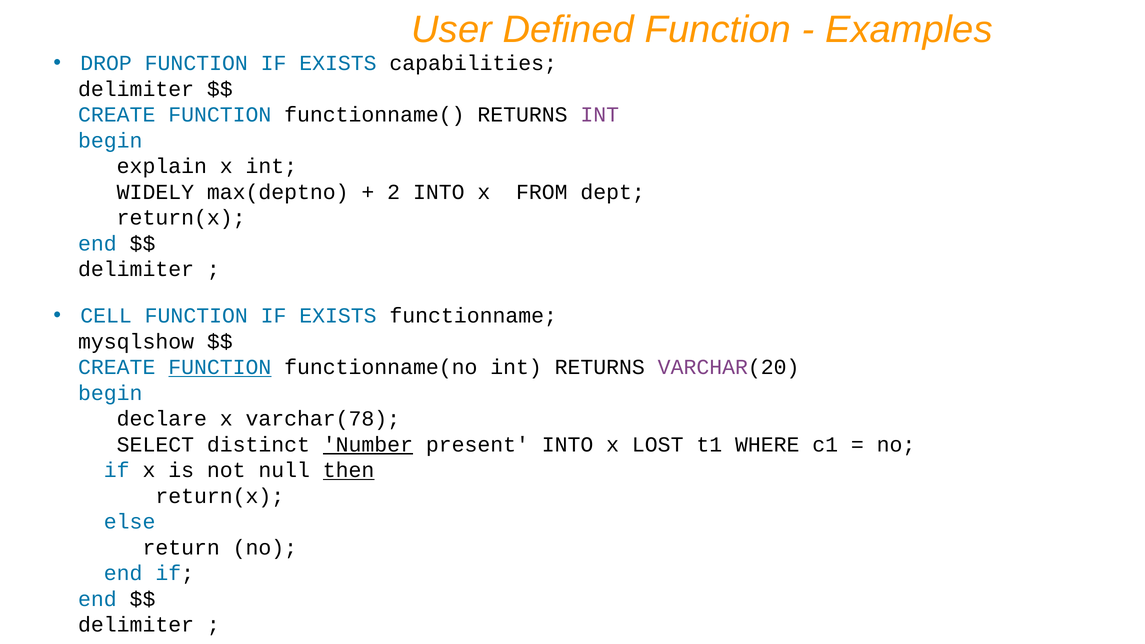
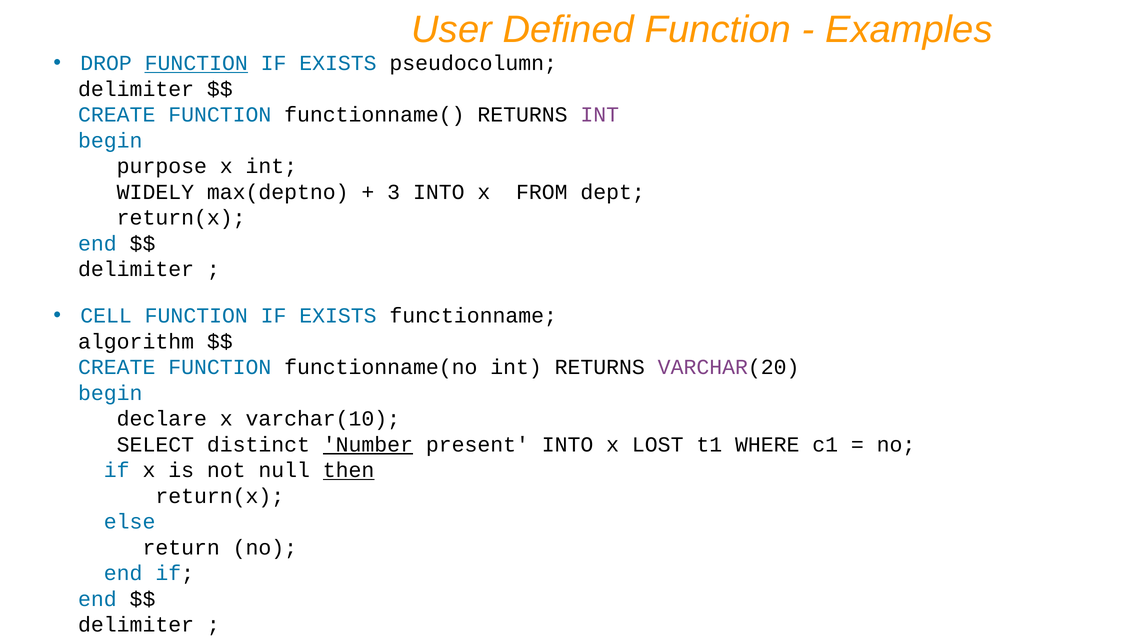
FUNCTION underline: none -> present (196, 63)
capabilities: capabilities -> pseudocolumn (473, 63)
explain: explain -> purpose (162, 166)
2: 2 -> 3 (394, 192)
mysqlshow: mysqlshow -> algorithm (136, 342)
FUNCTION underline: present -> none (220, 367)
varchar(78: varchar(78 -> varchar(10 (323, 419)
